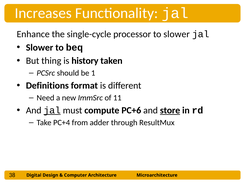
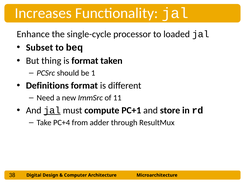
to slower: slower -> loaded (177, 34)
Slower: Slower -> Subset (40, 47)
is history: history -> format (85, 61)
PC+6: PC+6 -> PC+1 (131, 110)
store underline: present -> none (170, 110)
